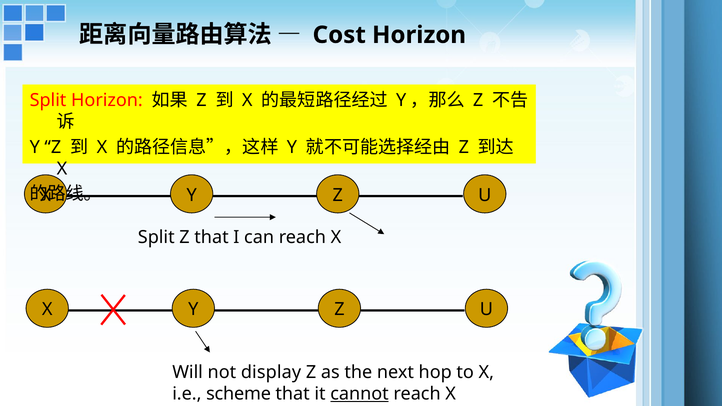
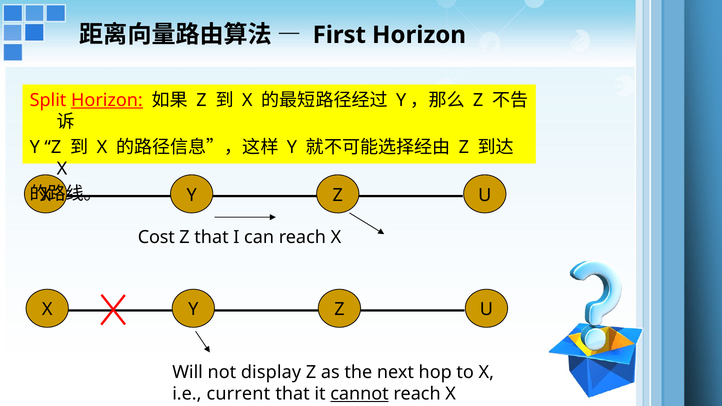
Cost: Cost -> First (339, 35)
Horizon underline: none -> present (107, 100)
Split: Split -> Cost (156, 237)
scheme: scheme -> current (238, 394)
